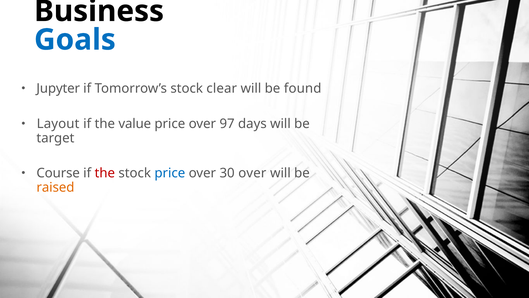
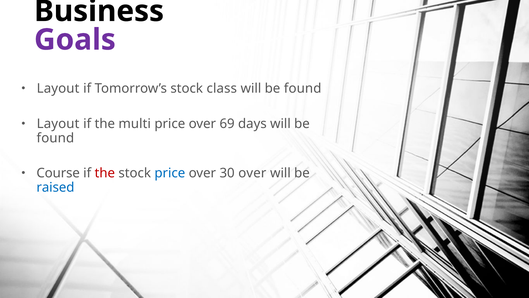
Goals colour: blue -> purple (75, 40)
Jupyter: Jupyter -> Layout (58, 88)
clear: clear -> class (222, 88)
value: value -> multi (135, 124)
97: 97 -> 69 (227, 124)
target: target -> found (55, 138)
raised colour: orange -> blue (55, 187)
